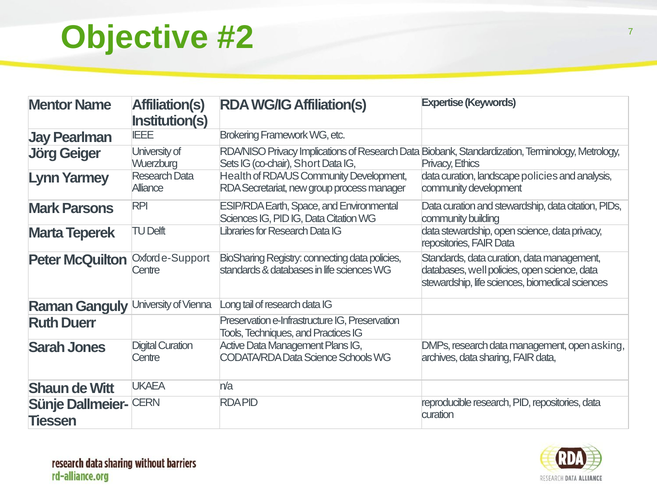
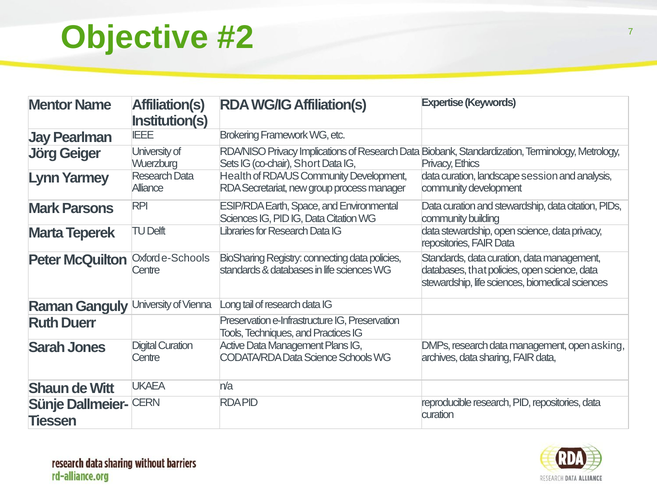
landscape policies: policies -> session (540, 176)
e-Support: e-Support -> e-Schools (186, 258)
well: well -> that (477, 270)
